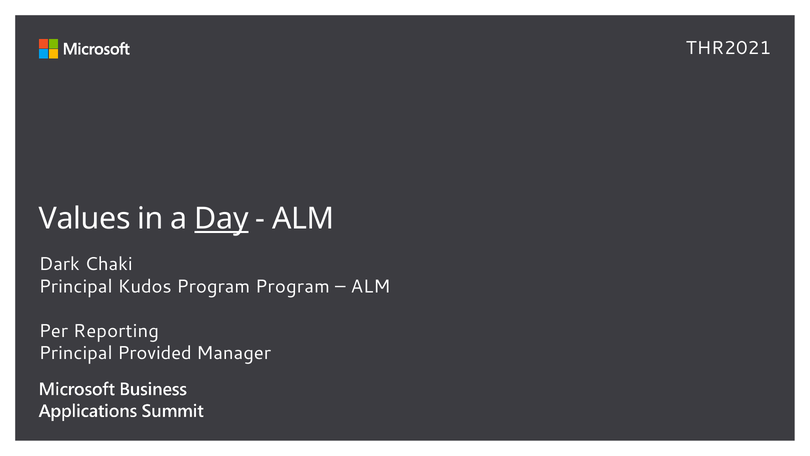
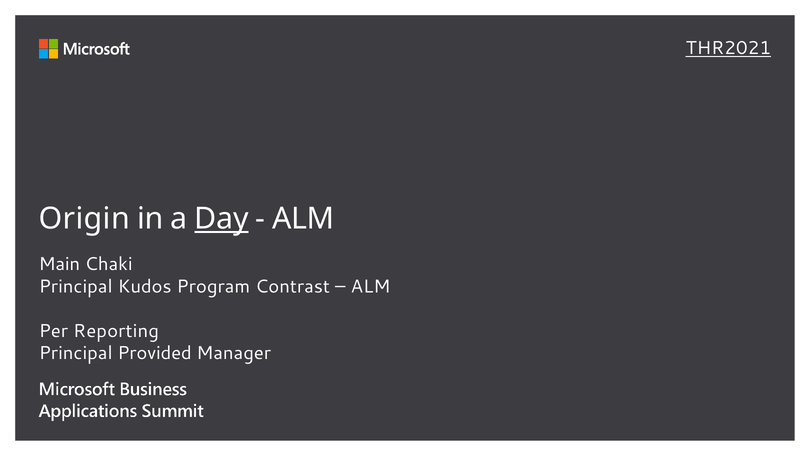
THR2021 underline: none -> present (728, 48)
Values: Values -> Origin (84, 219)
Dark: Dark -> Main (59, 264)
Program Program: Program -> Contrast (293, 286)
